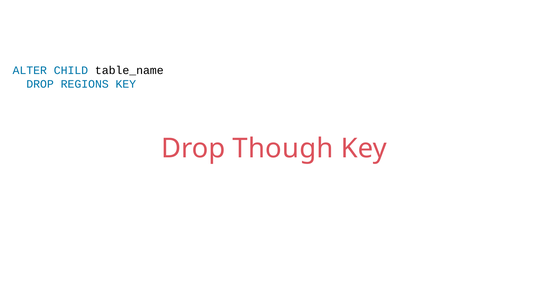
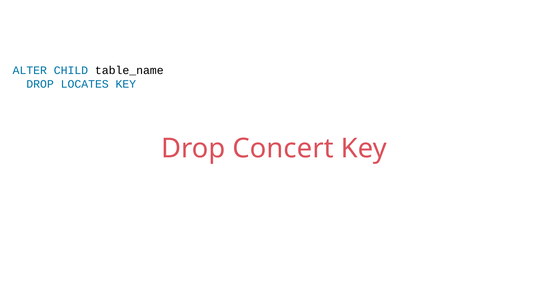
REGIONS: REGIONS -> LOCATES (85, 84)
Though: Though -> Concert (283, 149)
